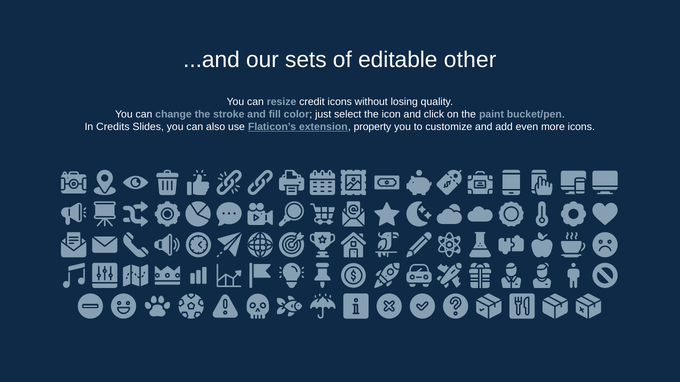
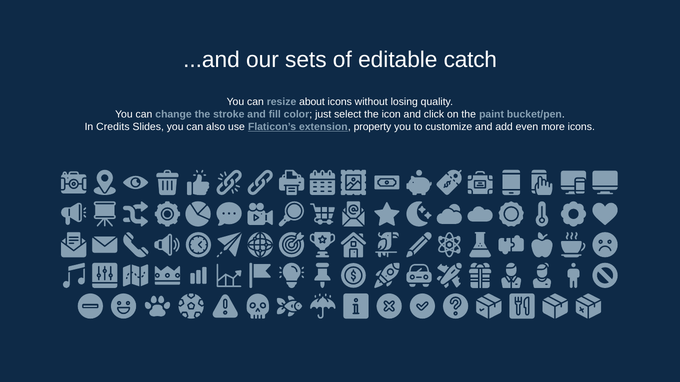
other: other -> catch (470, 60)
credit: credit -> about (312, 102)
